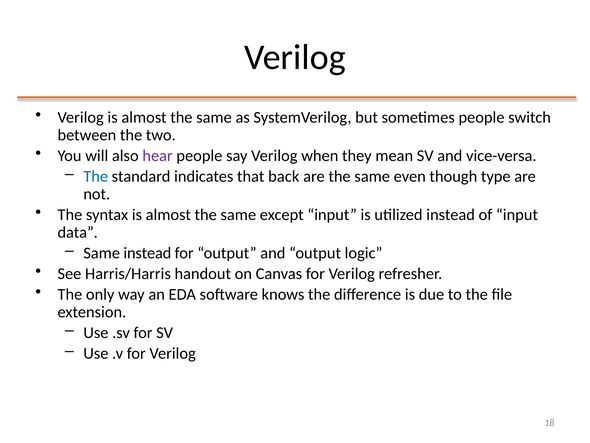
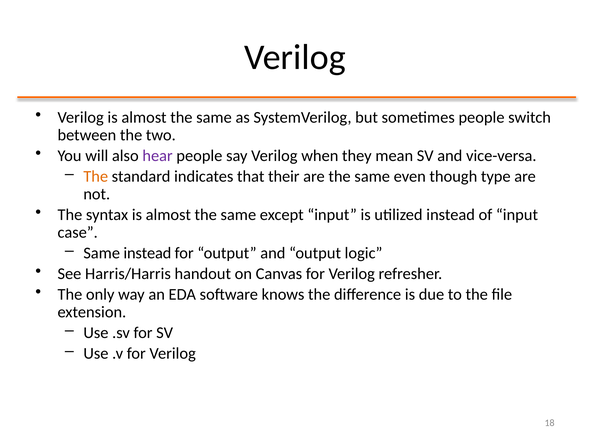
The colour: blue -> orange (96, 176)
back: back -> their (284, 176)
data: data -> case (78, 232)
